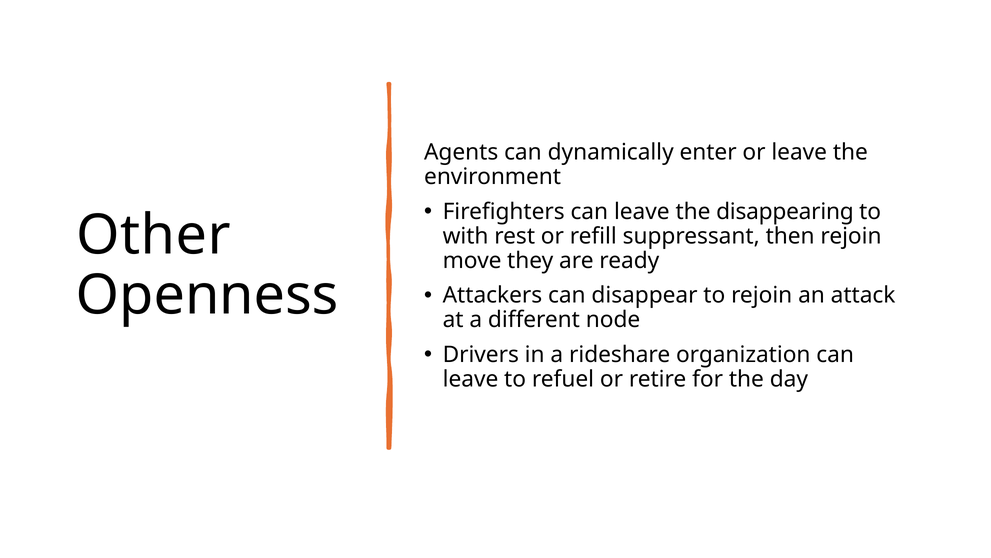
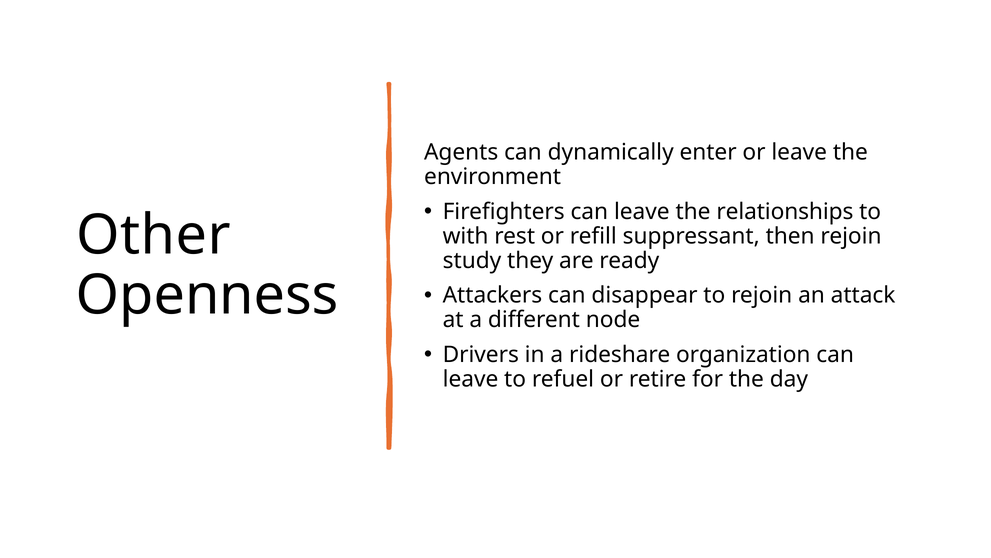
disappearing: disappearing -> relationships (785, 211)
move: move -> study (472, 260)
